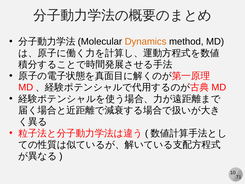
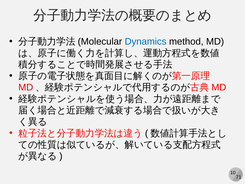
Dynamics colour: orange -> blue (146, 42)
